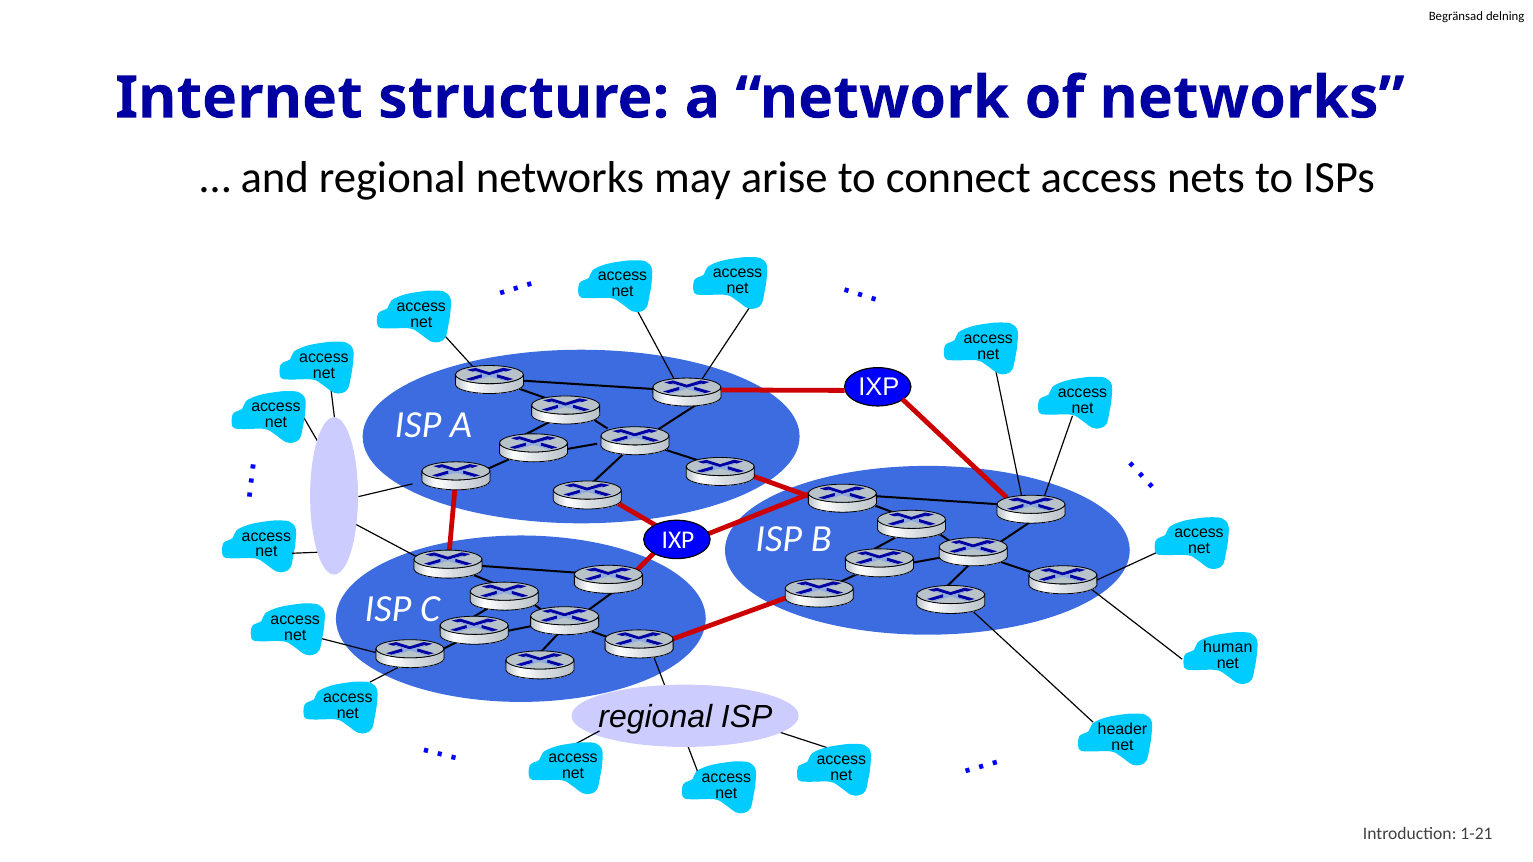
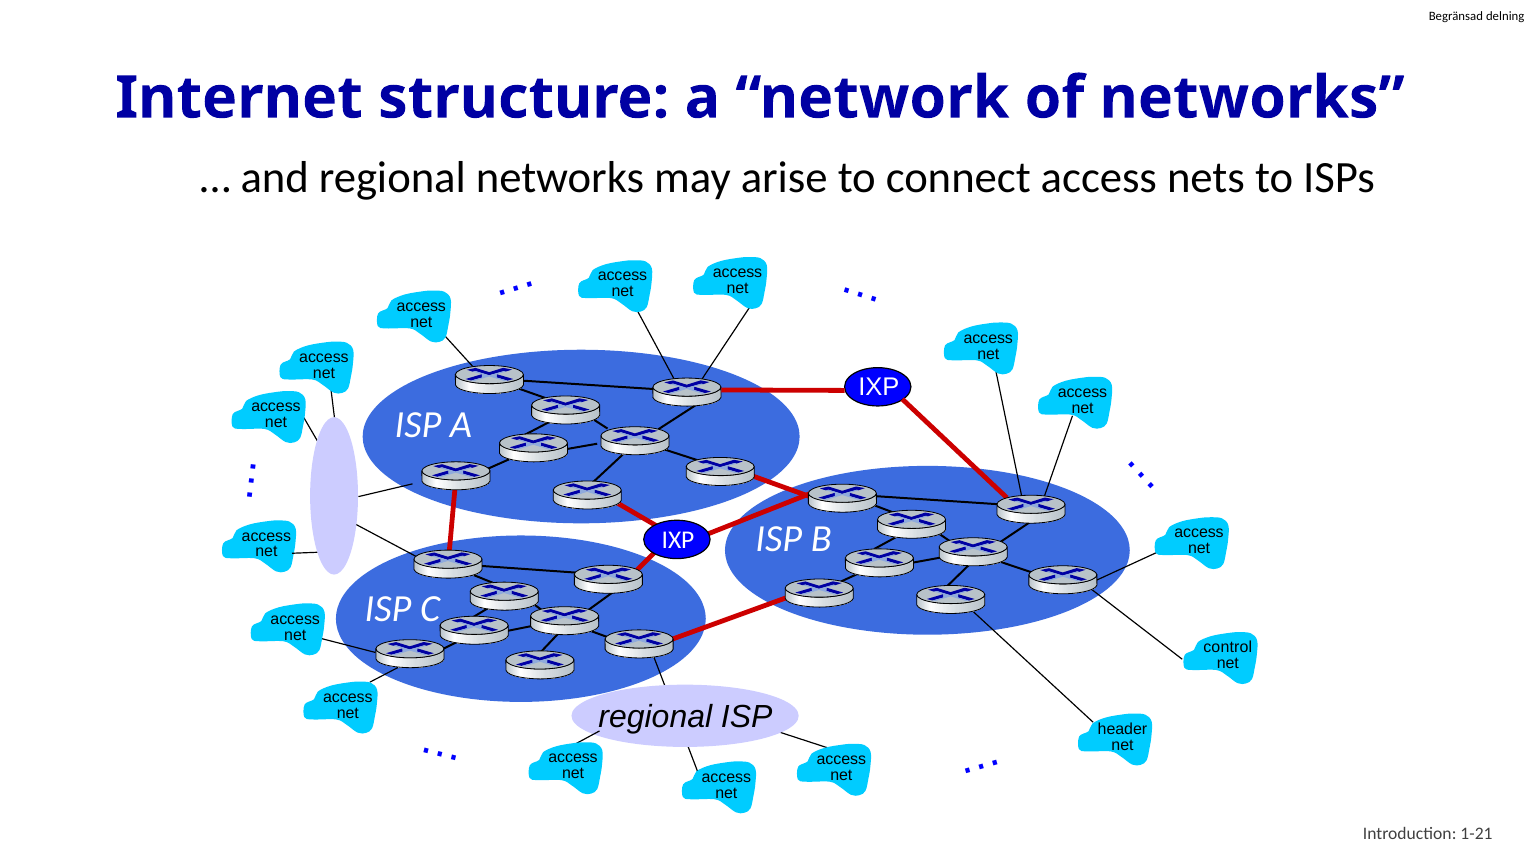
human: human -> control (1228, 648)
